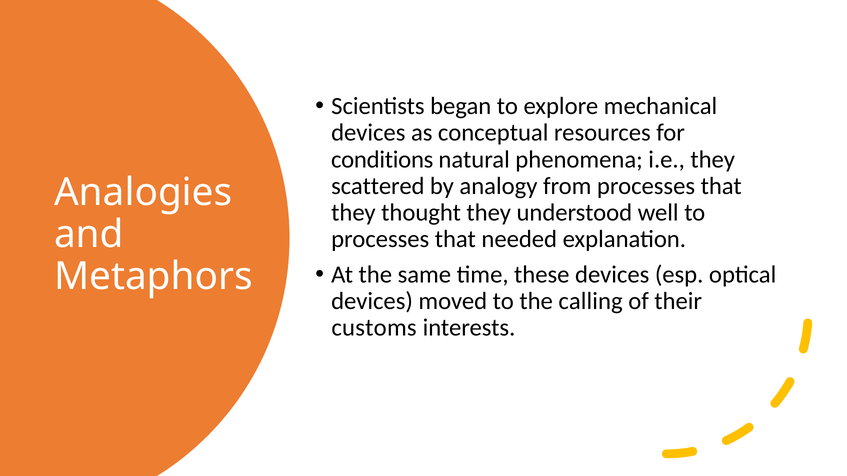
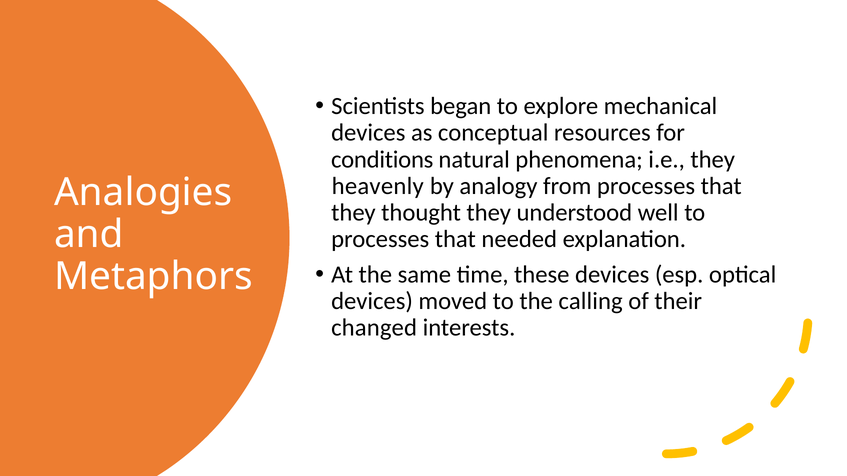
scattered: scattered -> heavenly (378, 186)
customs: customs -> changed (374, 328)
